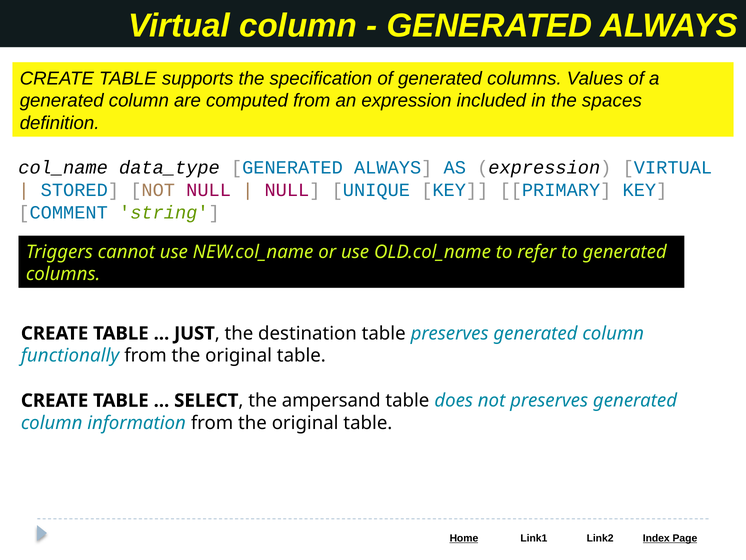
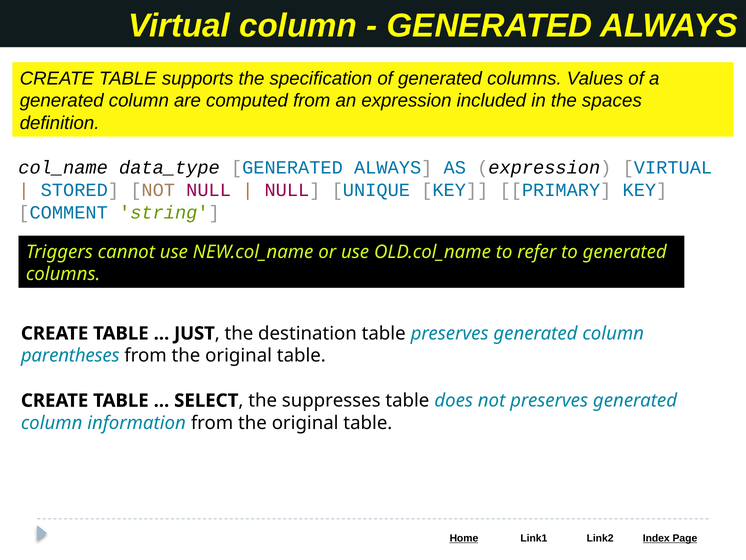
functionally: functionally -> parentheses (70, 356)
ampersand: ampersand -> suppresses (331, 400)
